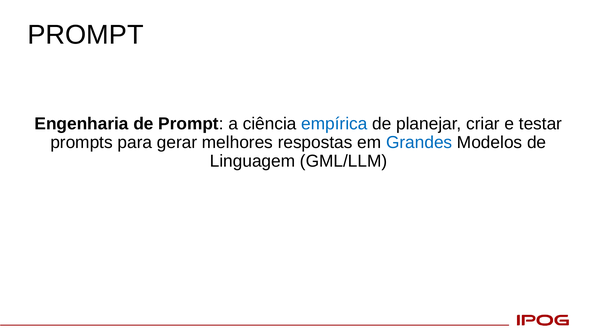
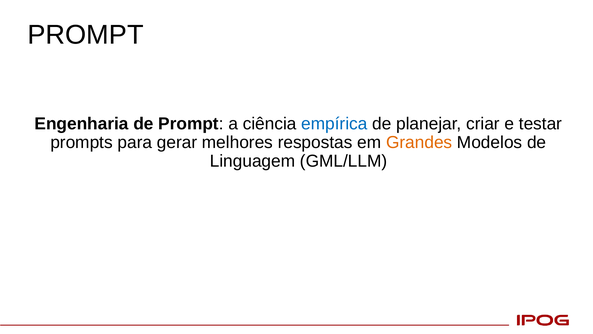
Grandes colour: blue -> orange (419, 142)
